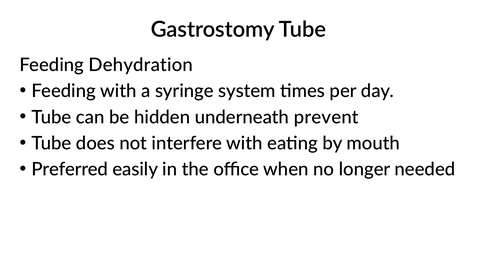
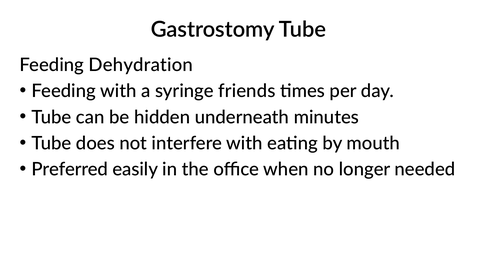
system: system -> friends (247, 91)
prevent: prevent -> minutes (326, 117)
